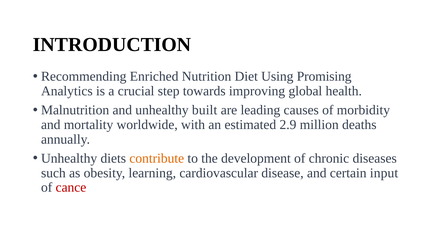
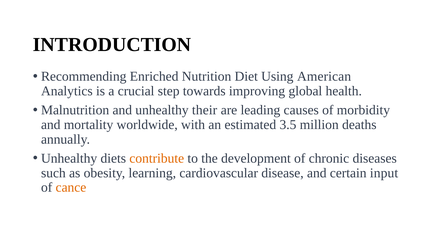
Promising: Promising -> American (324, 76)
built: built -> their (205, 110)
2.9: 2.9 -> 3.5 (288, 125)
cance colour: red -> orange (71, 187)
